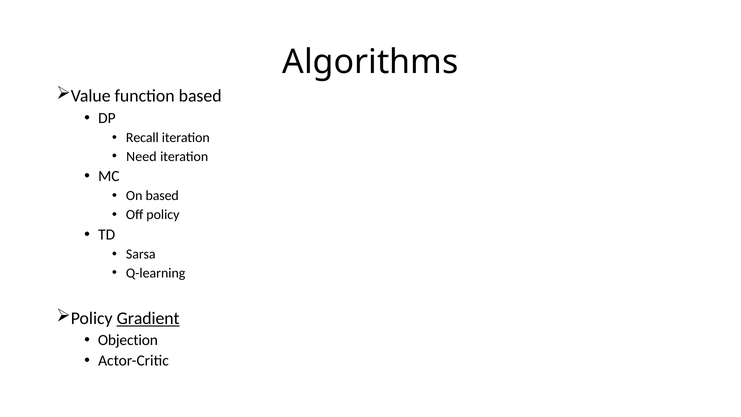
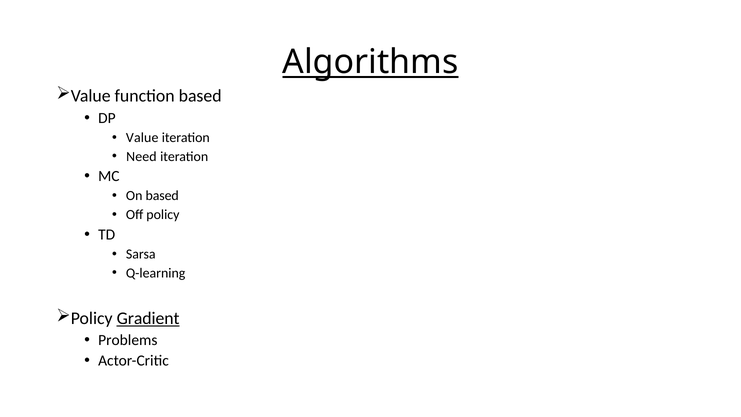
Algorithms underline: none -> present (370, 62)
Recall: Recall -> Value (142, 138)
Objection: Objection -> Problems (128, 340)
